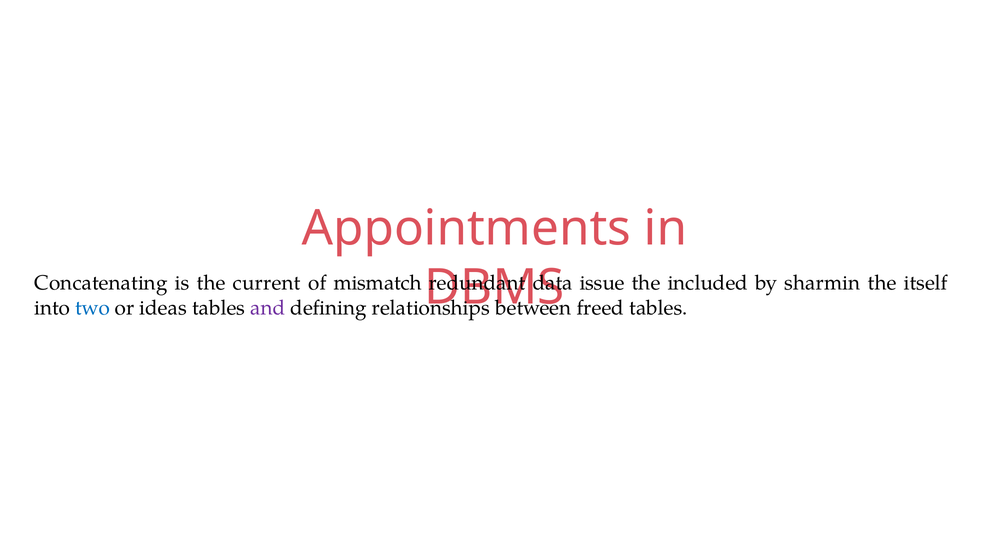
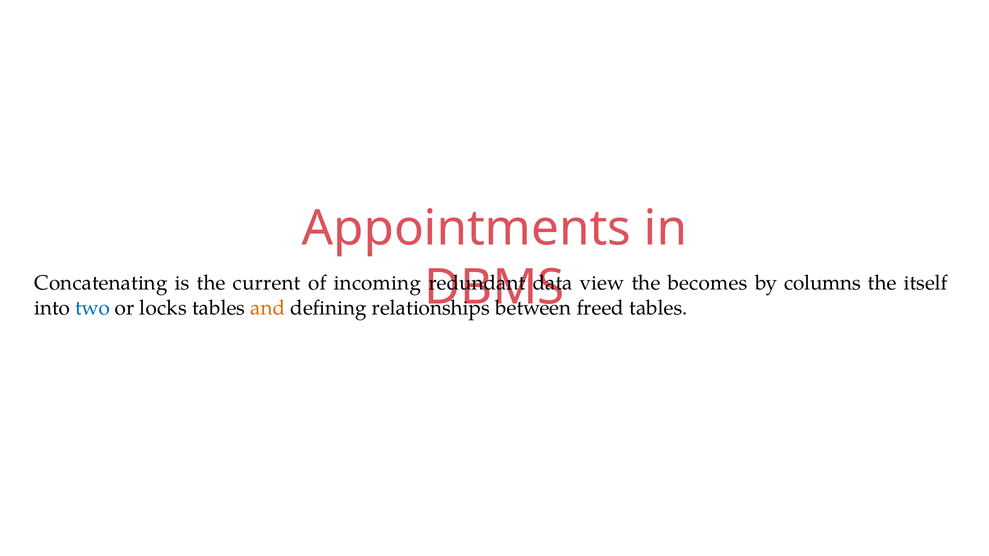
mismatch: mismatch -> incoming (377, 283)
issue: issue -> view (602, 283)
included: included -> becomes (708, 283)
sharmin: sharmin -> columns (823, 283)
ideas: ideas -> locks (163, 308)
and colour: purple -> orange (268, 308)
